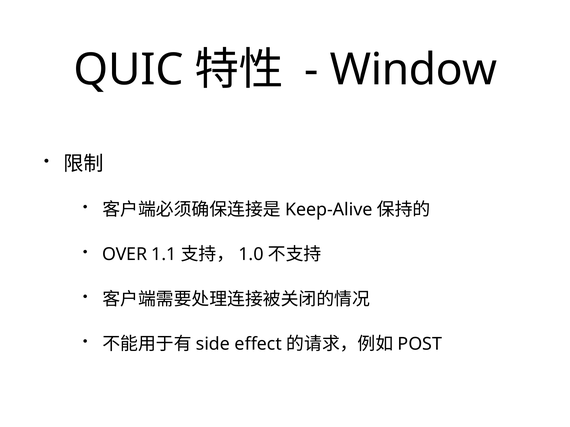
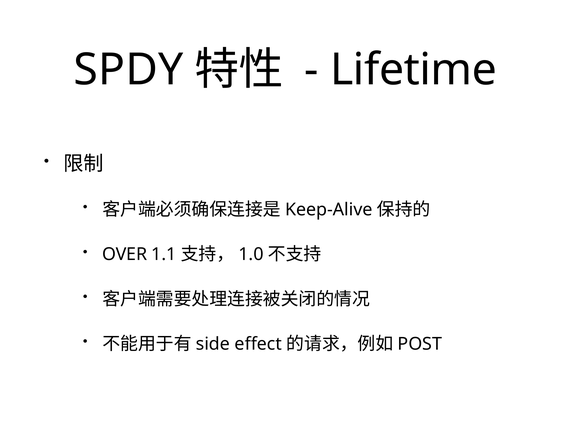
QUIC: QUIC -> SPDY (128, 70)
Window: Window -> Lifetime (413, 70)
